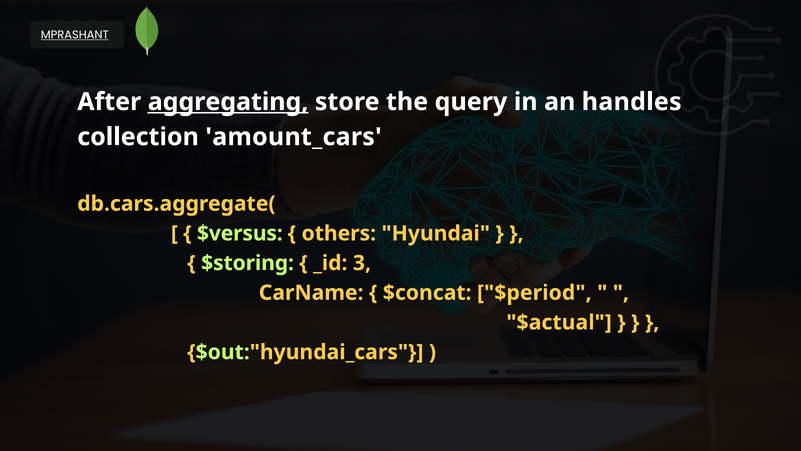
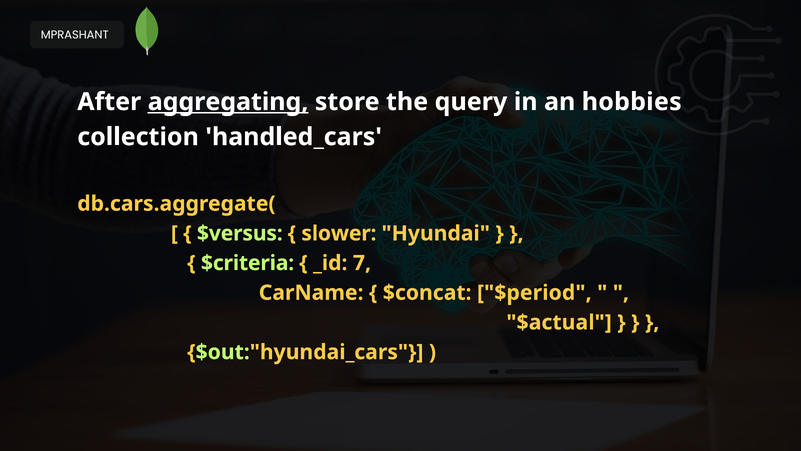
MPRASHANT underline: present -> none (75, 35)
handles: handles -> hobbies (632, 102)
amount_cars: amount_cars -> handled_cars (294, 137)
others: others -> slower (339, 233)
$storing: $storing -> $criteria (248, 263)
3: 3 -> 7 (362, 263)
